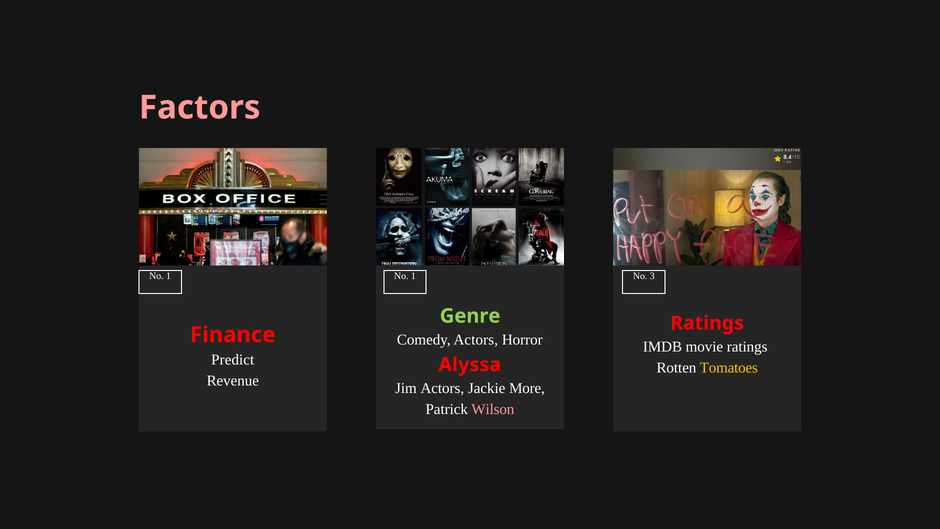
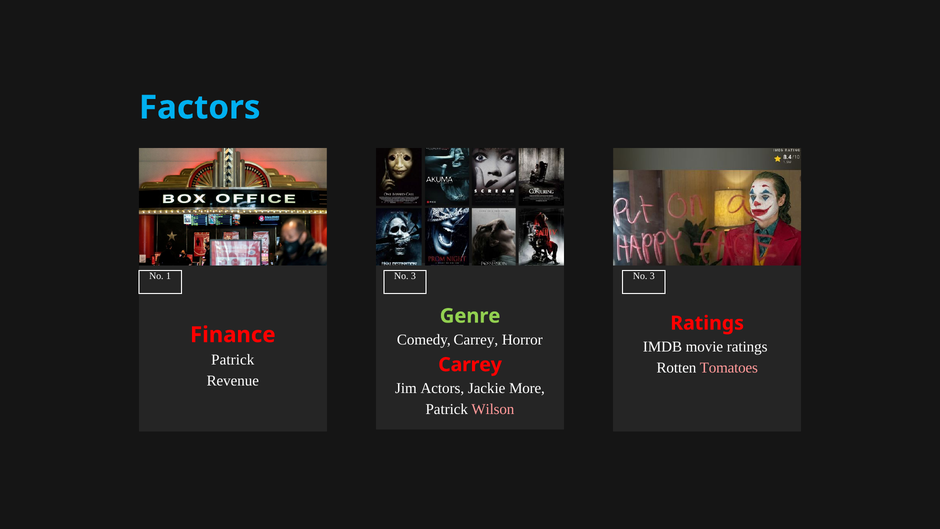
Factors colour: pink -> light blue (200, 108)
1 No 1: 1 -> 3 (413, 276)
Comedy Actors: Actors -> Carrey (476, 340)
Predict: Predict -> Patrick (233, 359)
Tomatoes colour: yellow -> pink (729, 367)
Alyssa: Alyssa -> Carrey (470, 365)
